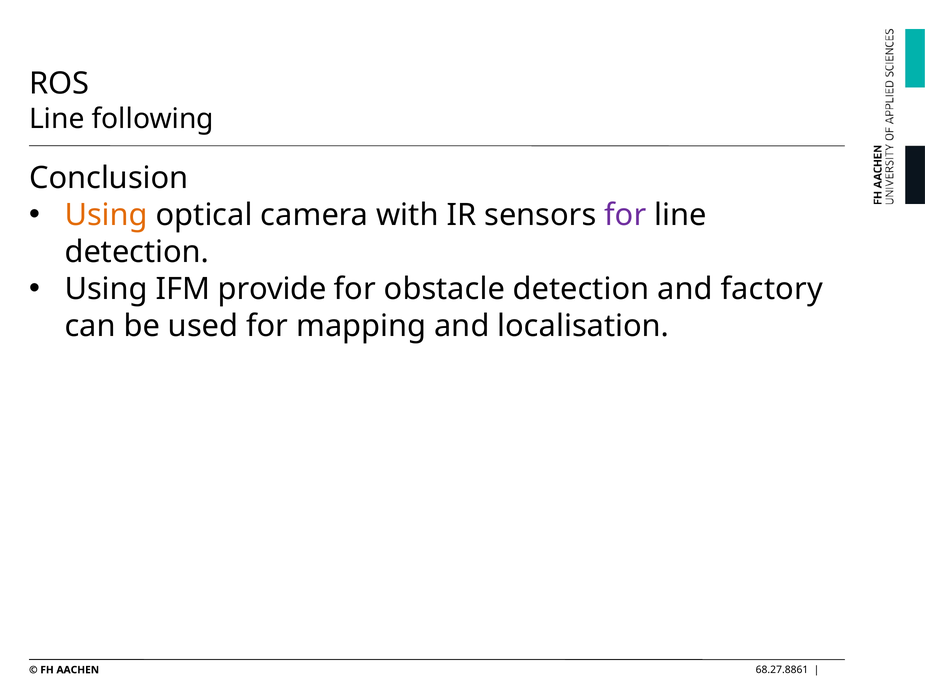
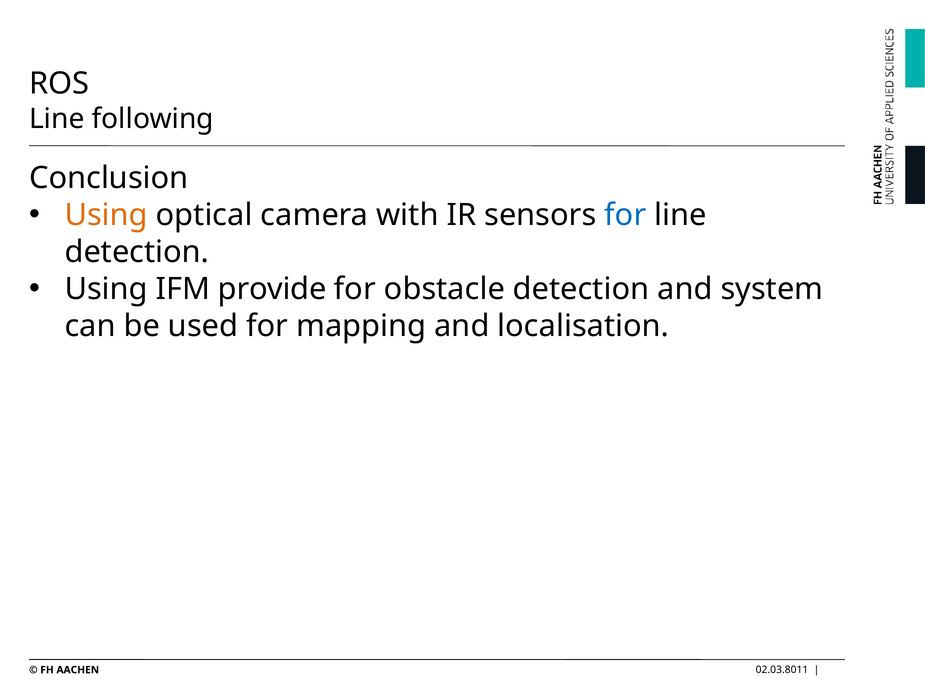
for colour: purple -> blue (625, 215)
factory: factory -> system (772, 289)
68.27.8861: 68.27.8861 -> 02.03.8011 (782, 670)
